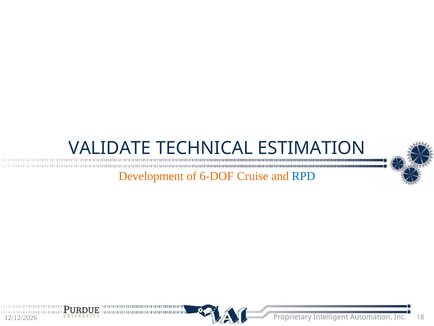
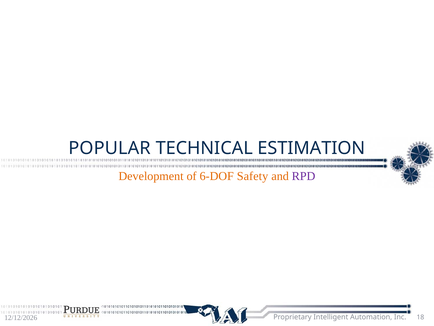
VALIDATE: VALIDATE -> POPULAR (110, 148)
Cruise: Cruise -> Safety (253, 176)
RPD colour: blue -> purple (304, 176)
